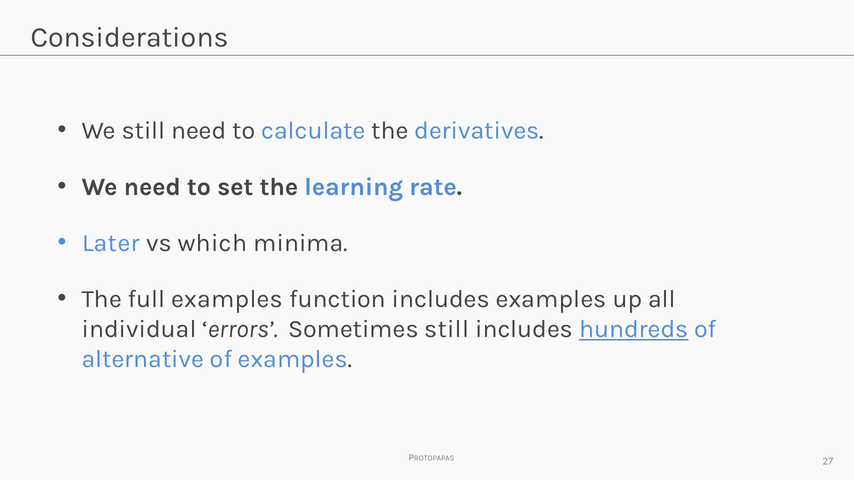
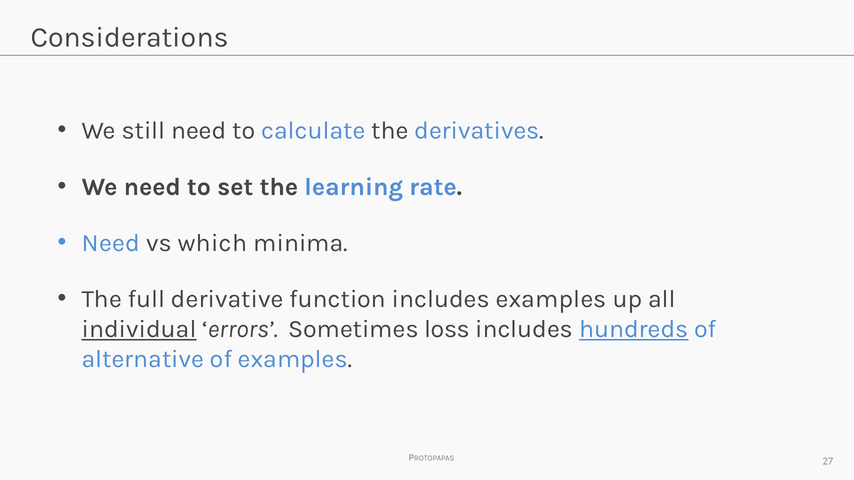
Later: Later -> Need (111, 243)
full examples: examples -> derivative (227, 299)
individual underline: none -> present (139, 329)
Sometimes still: still -> loss (447, 329)
